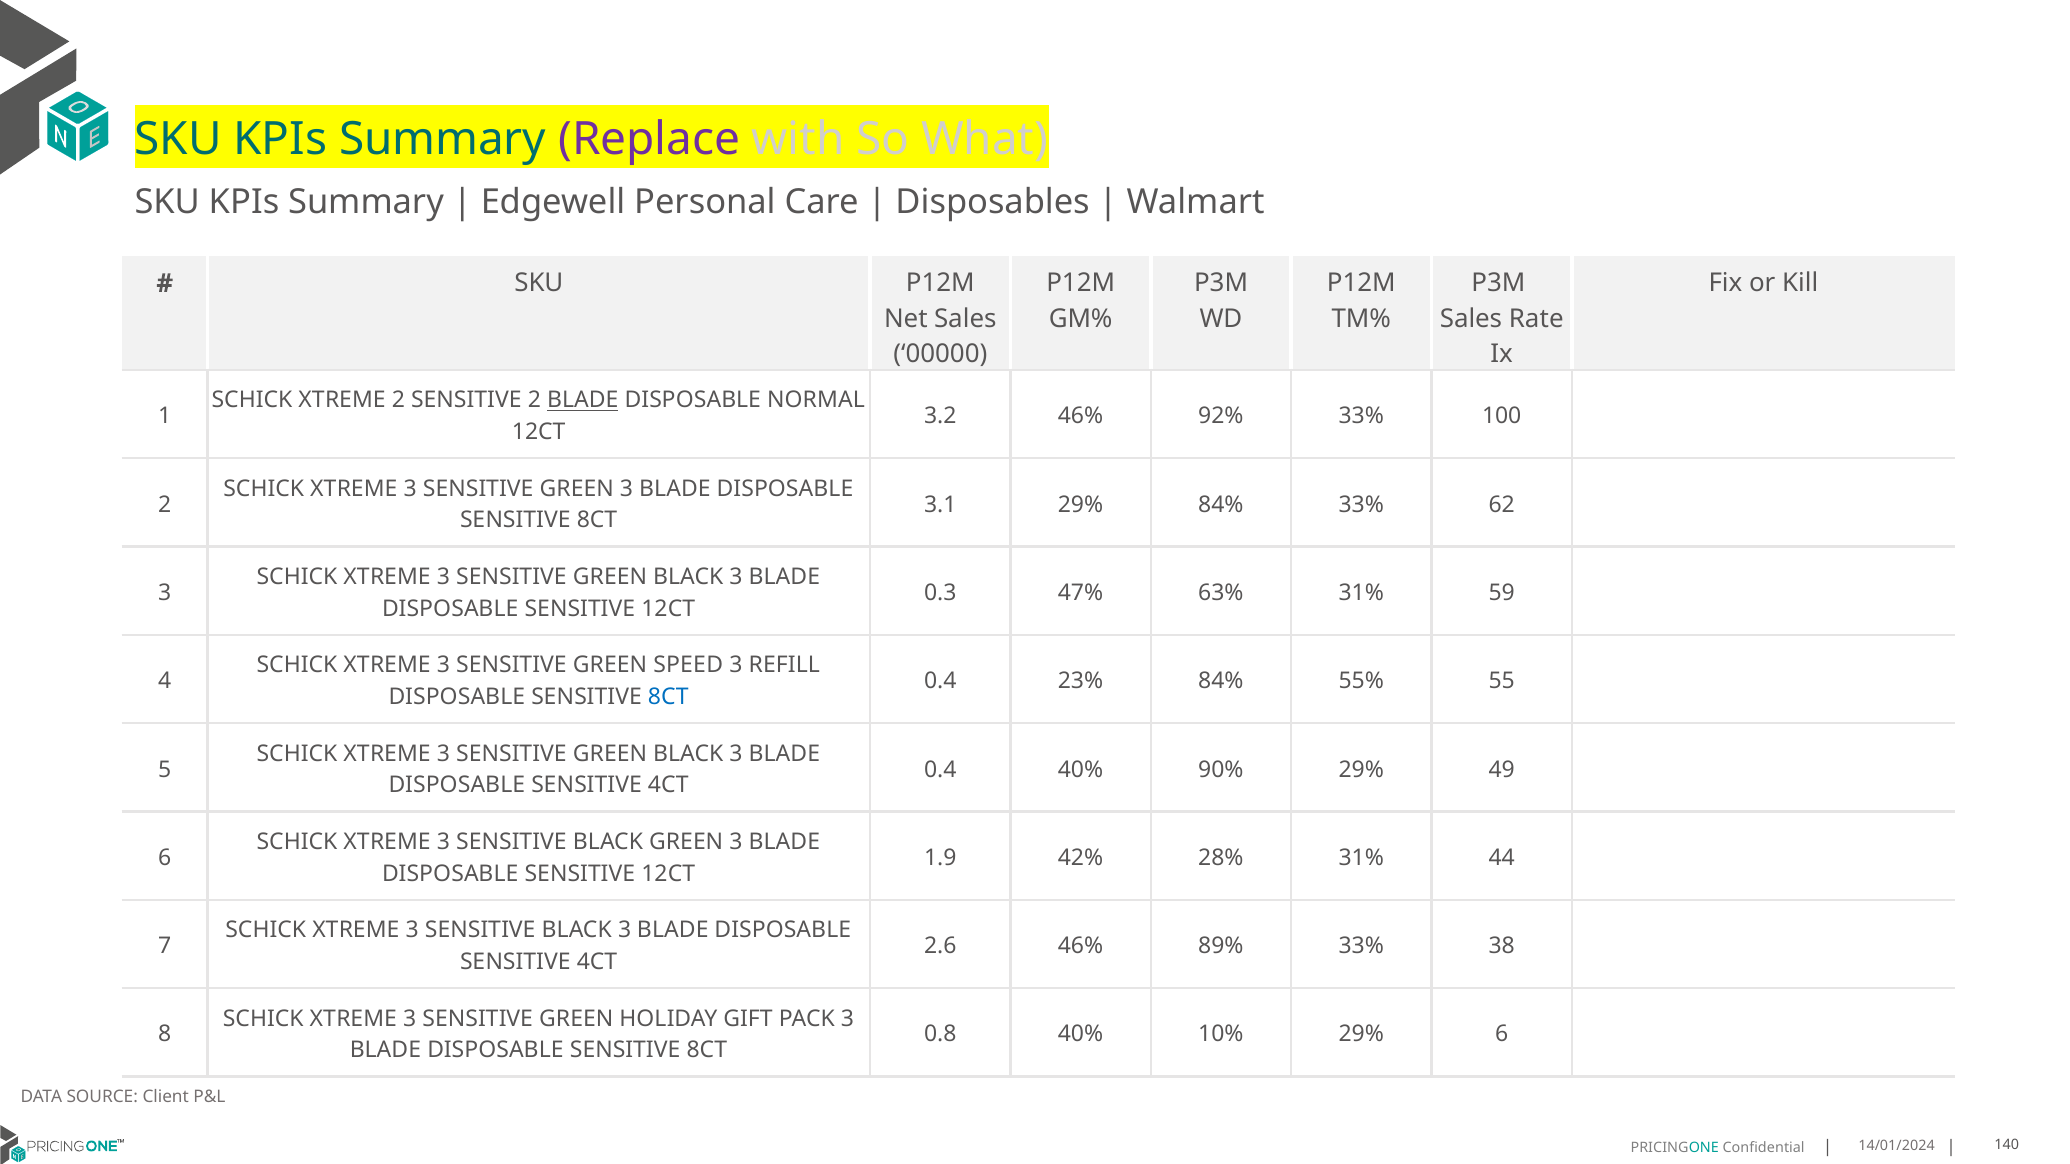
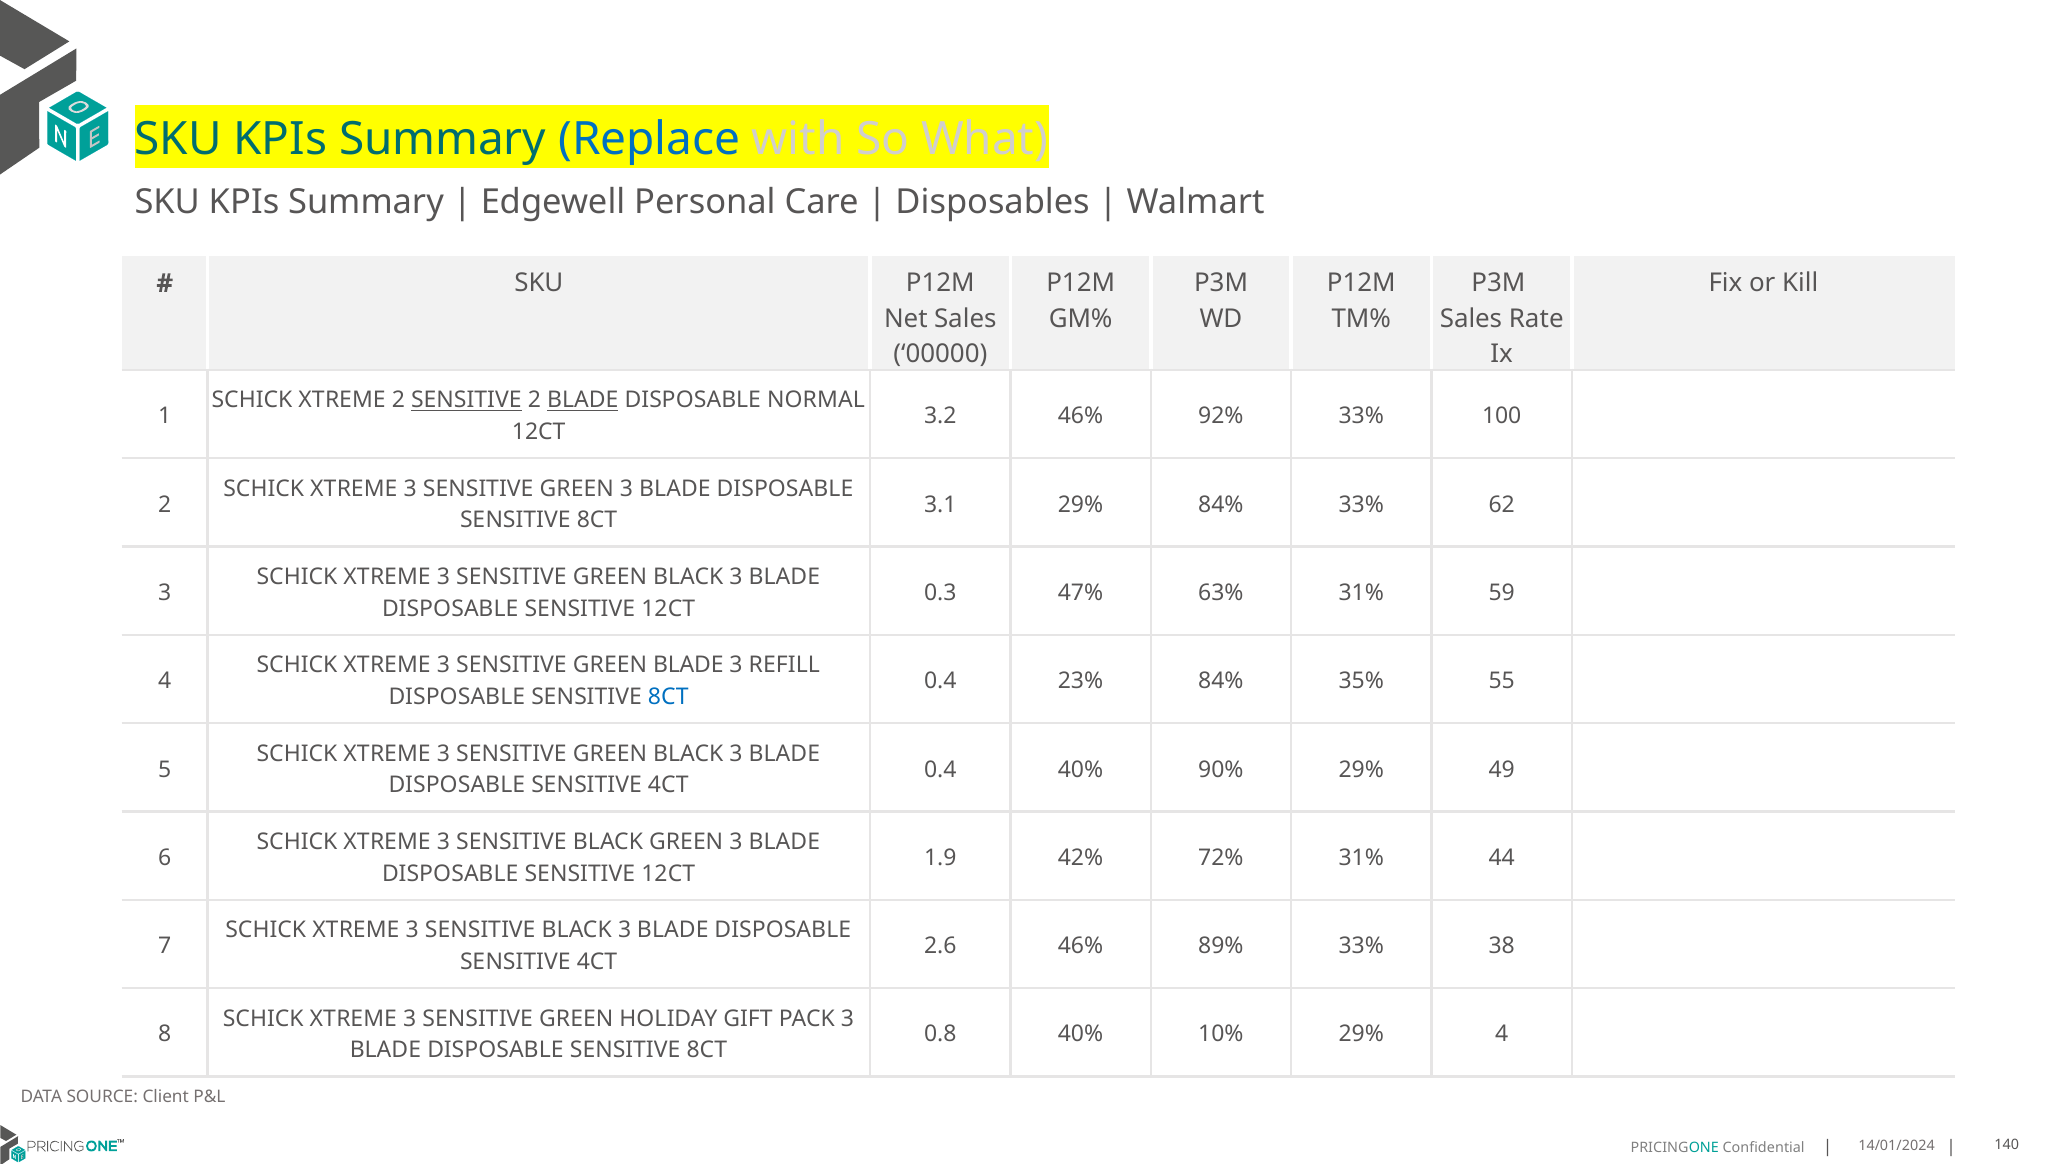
Replace colour: purple -> blue (649, 139)
SENSITIVE underline: none -> present (466, 400)
GREEN SPEED: SPEED -> BLADE (688, 665)
55%: 55% -> 35% (1361, 681)
28%: 28% -> 72% (1221, 858)
29% 6: 6 -> 4 (1502, 1035)
